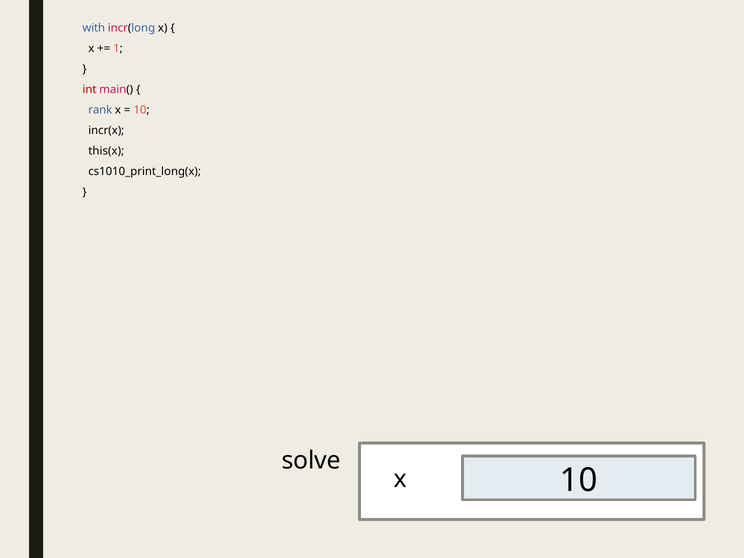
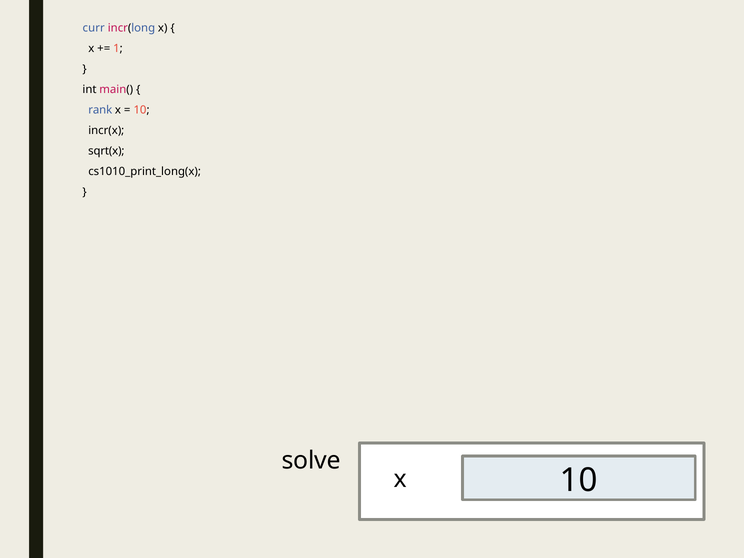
with: with -> curr (94, 28)
int colour: red -> black (89, 89)
this(x: this(x -> sqrt(x (106, 151)
